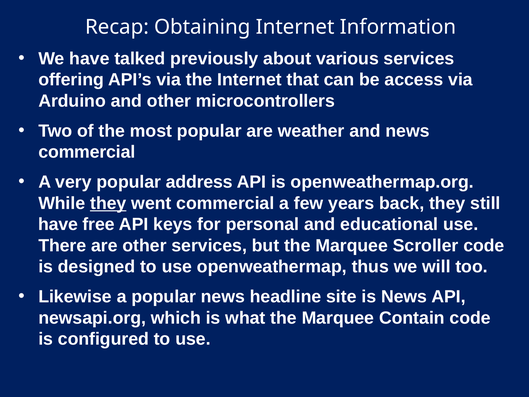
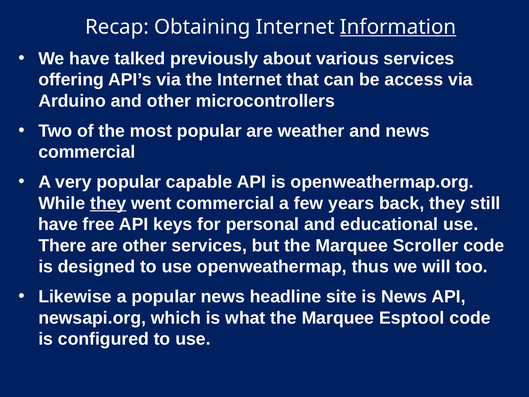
Information underline: none -> present (398, 27)
address: address -> capable (199, 182)
Contain: Contain -> Esptool (412, 318)
